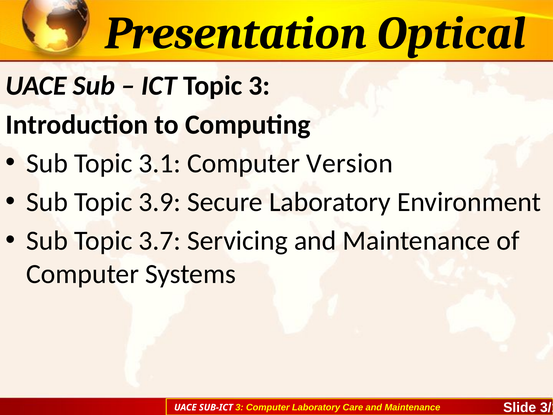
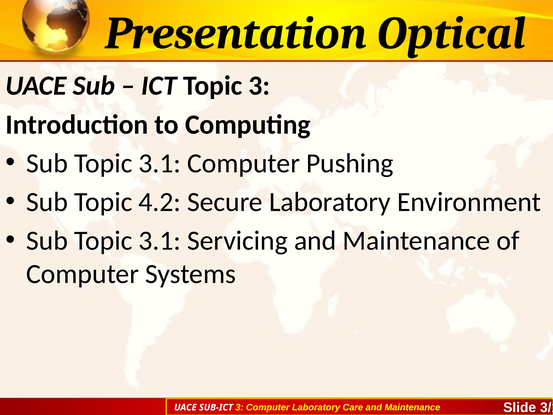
Version: Version -> Pushing (350, 163)
3.9: 3.9 -> 4.2 (160, 202)
3.7: 3.7 -> 3.1 (160, 241)
